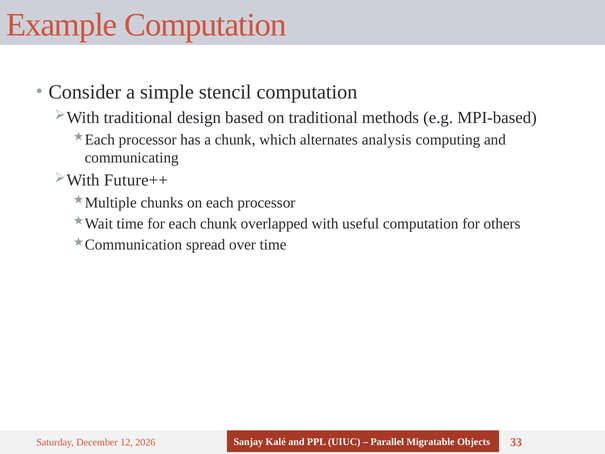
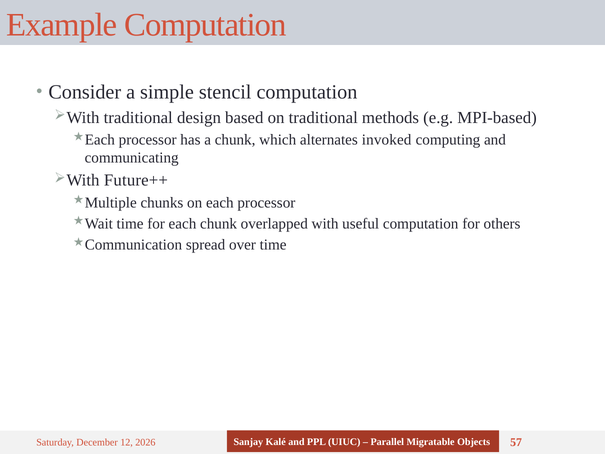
analysis: analysis -> invoked (387, 140)
33: 33 -> 57 (516, 442)
